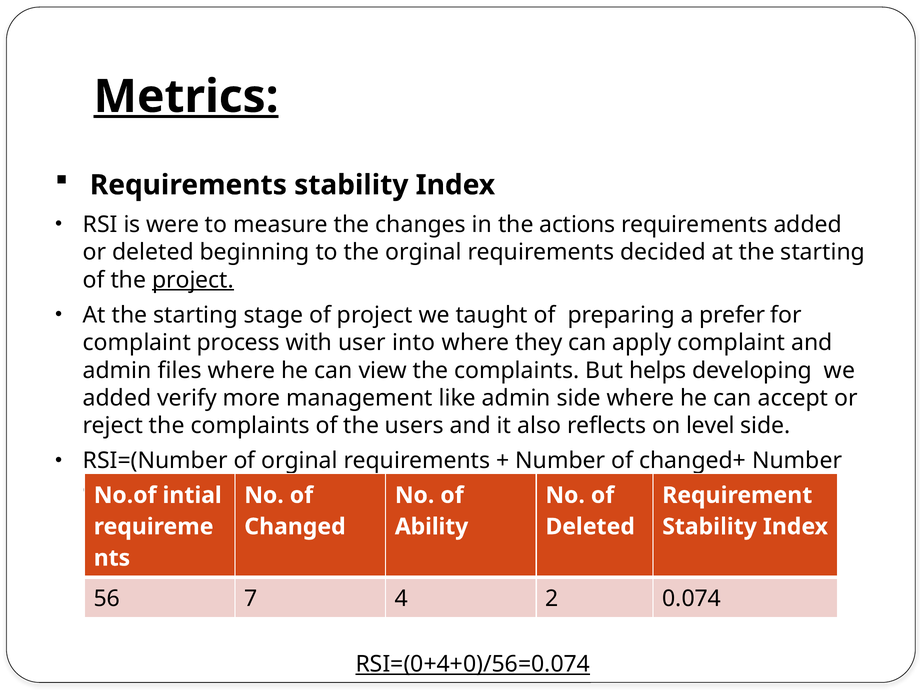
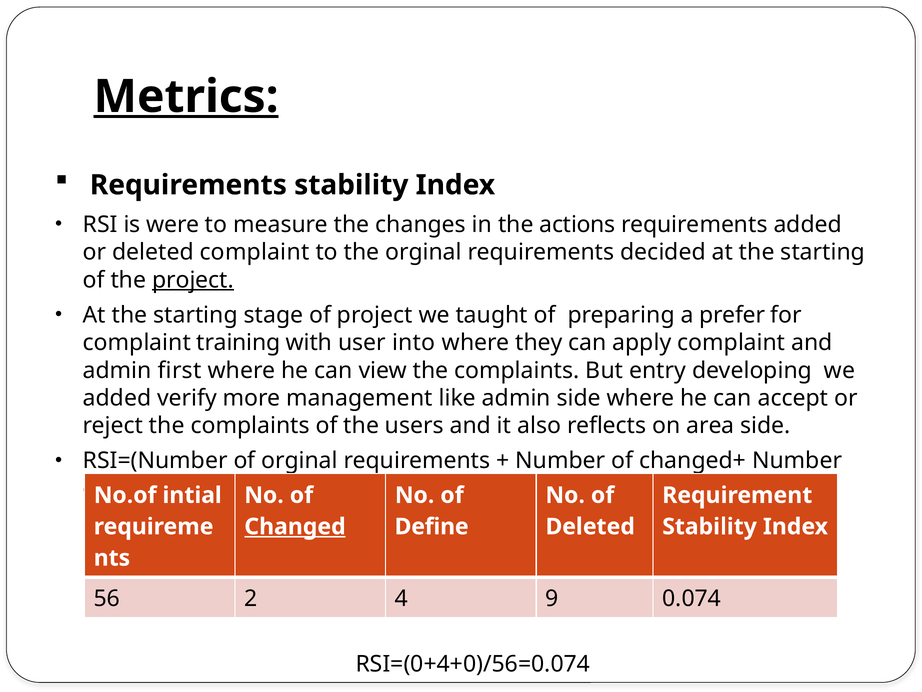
deleted beginning: beginning -> complaint (255, 252)
process: process -> training (238, 342)
files: files -> first (180, 370)
helps: helps -> entry (658, 370)
level: level -> area (710, 425)
Changed underline: none -> present (295, 526)
Ability: Ability -> Define (432, 526)
7: 7 -> 2 (251, 598)
2: 2 -> 9 (552, 598)
RSI=(0+4+0)/56=0.074 underline: present -> none (473, 664)
